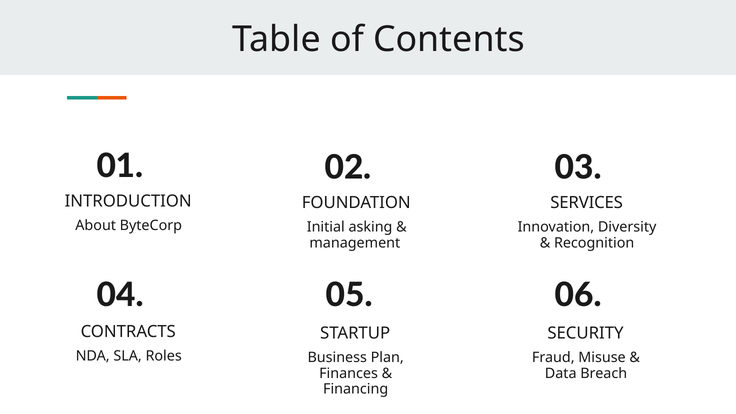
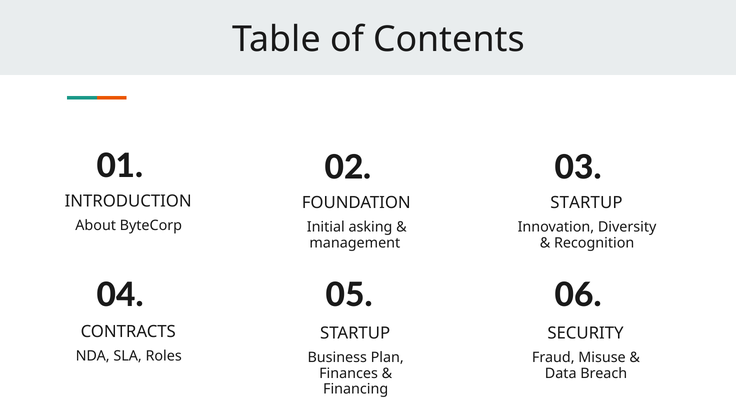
SERVICES: SERVICES -> STARTUP (586, 203)
